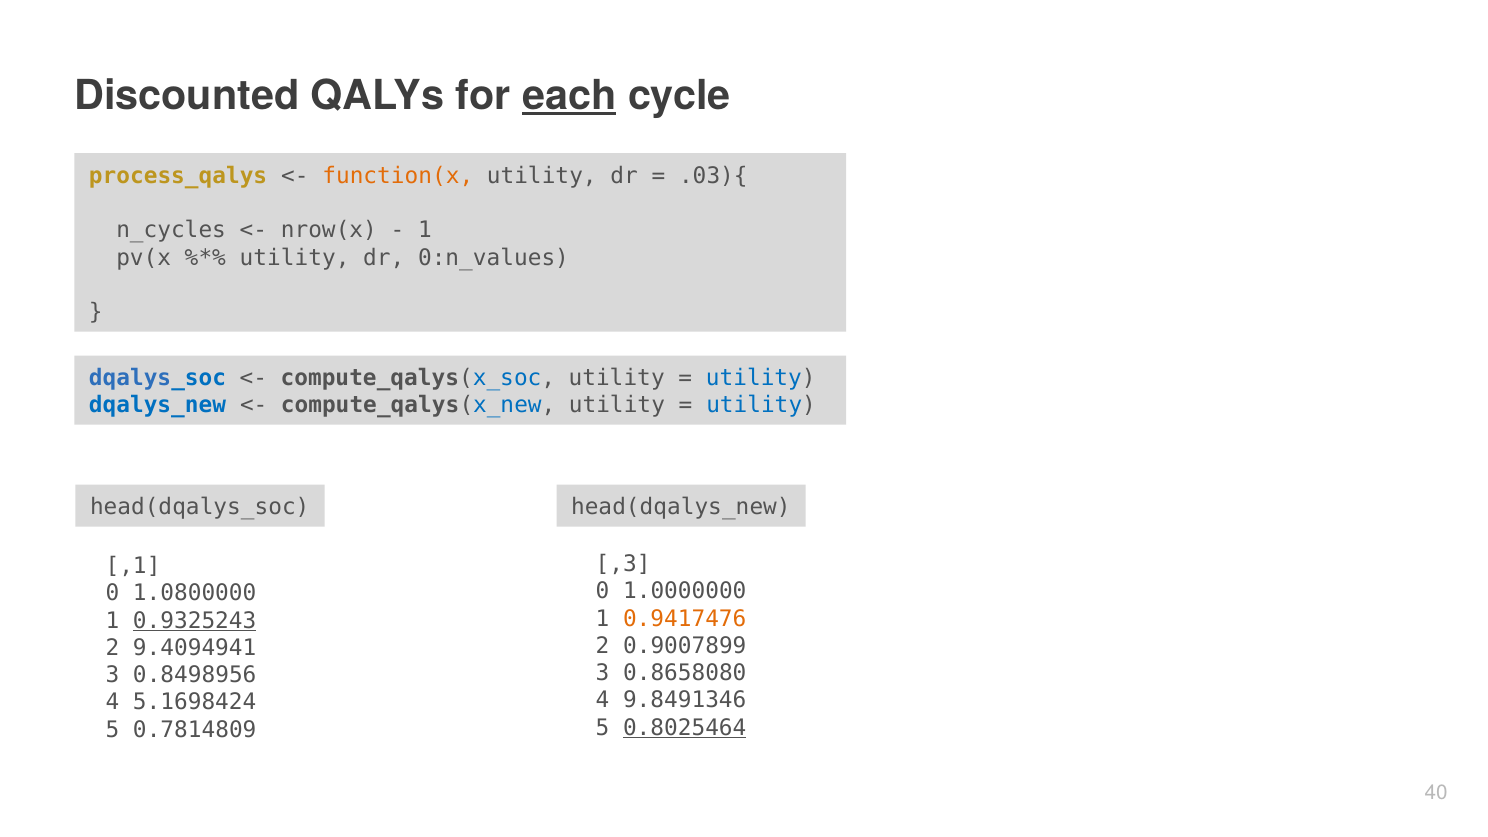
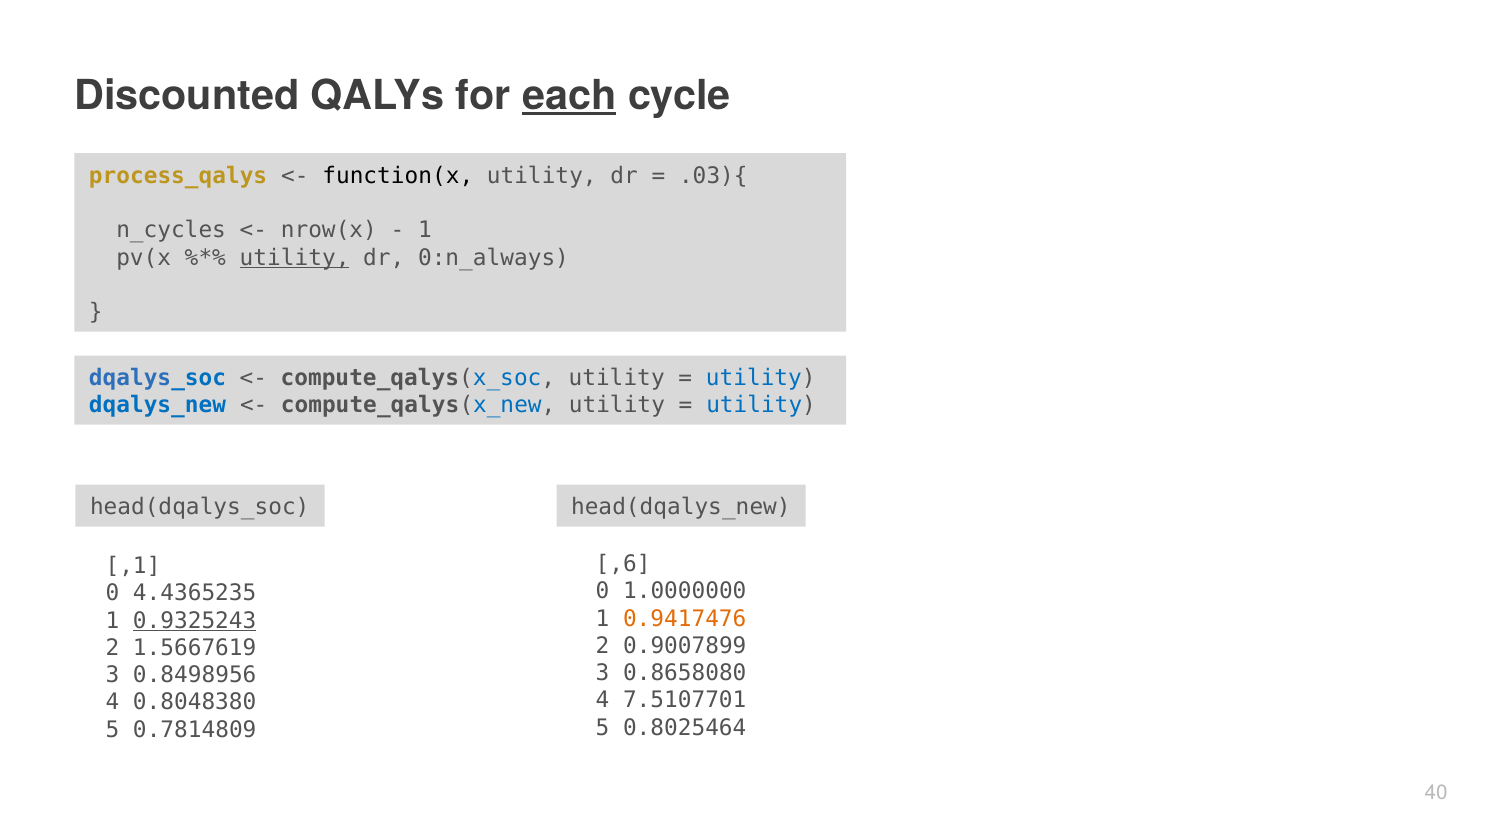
function(x colour: orange -> black (398, 176)
utility underline: none -> present (295, 258)
0:n_values: 0:n_values -> 0:n_always (493, 258)
,3: ,3 -> ,6 (623, 564)
1.0800000: 1.0800000 -> 4.4365235 (195, 593)
9.4094941: 9.4094941 -> 1.5667619 (195, 648)
9.8491346: 9.8491346 -> 7.5107701 (685, 700)
5.1698424: 5.1698424 -> 0.8048380 (195, 702)
0.8025464 underline: present -> none (685, 728)
